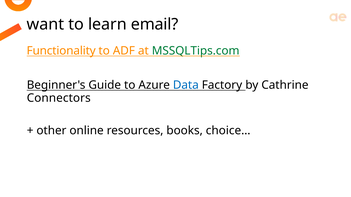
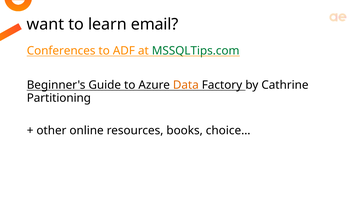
Functionality: Functionality -> Conferences (61, 51)
Data colour: blue -> orange (186, 85)
Connectors: Connectors -> Partitioning (59, 98)
